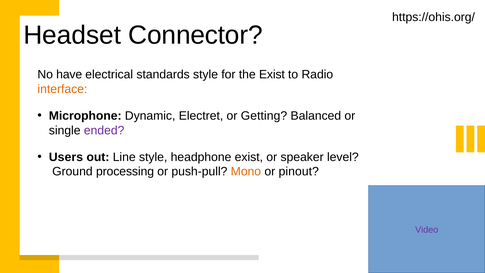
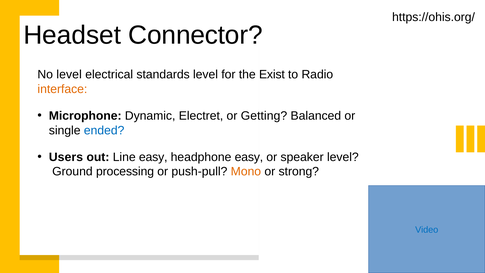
No have: have -> level (69, 75)
standards style: style -> level (206, 75)
ended colour: purple -> blue (104, 130)
Line style: style -> easy (153, 157)
headphone exist: exist -> easy (249, 157)
pinout: pinout -> strong (299, 172)
Video colour: purple -> blue (427, 230)
